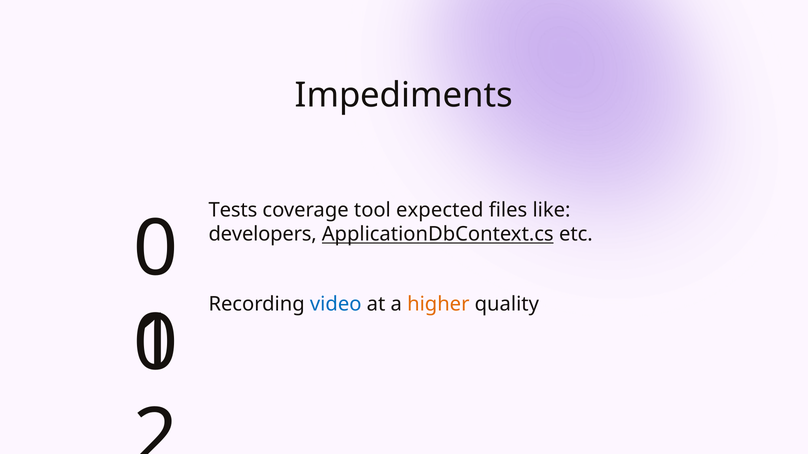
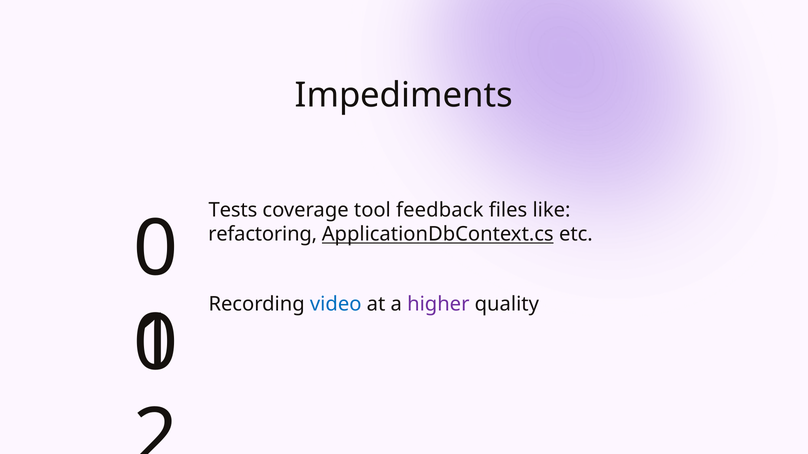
expected: expected -> feedback (440, 210)
developers: developers -> refactoring (263, 234)
higher colour: orange -> purple (438, 305)
